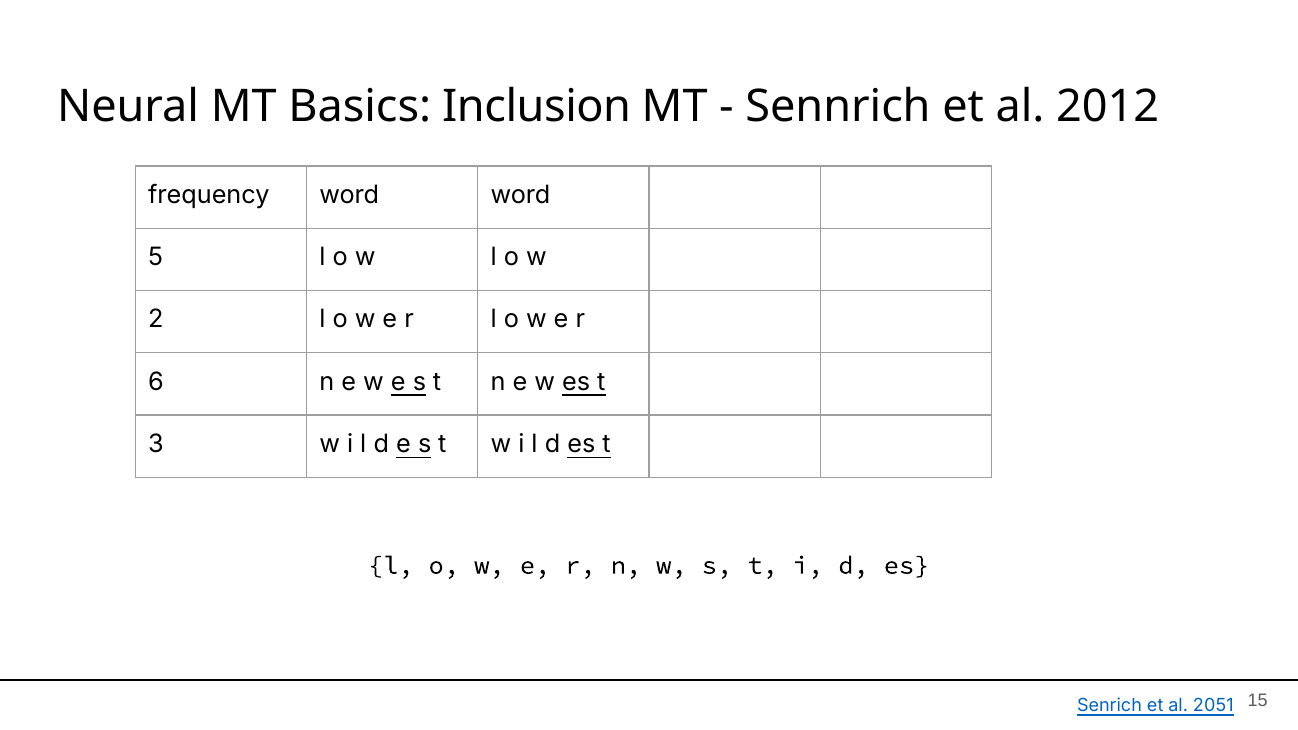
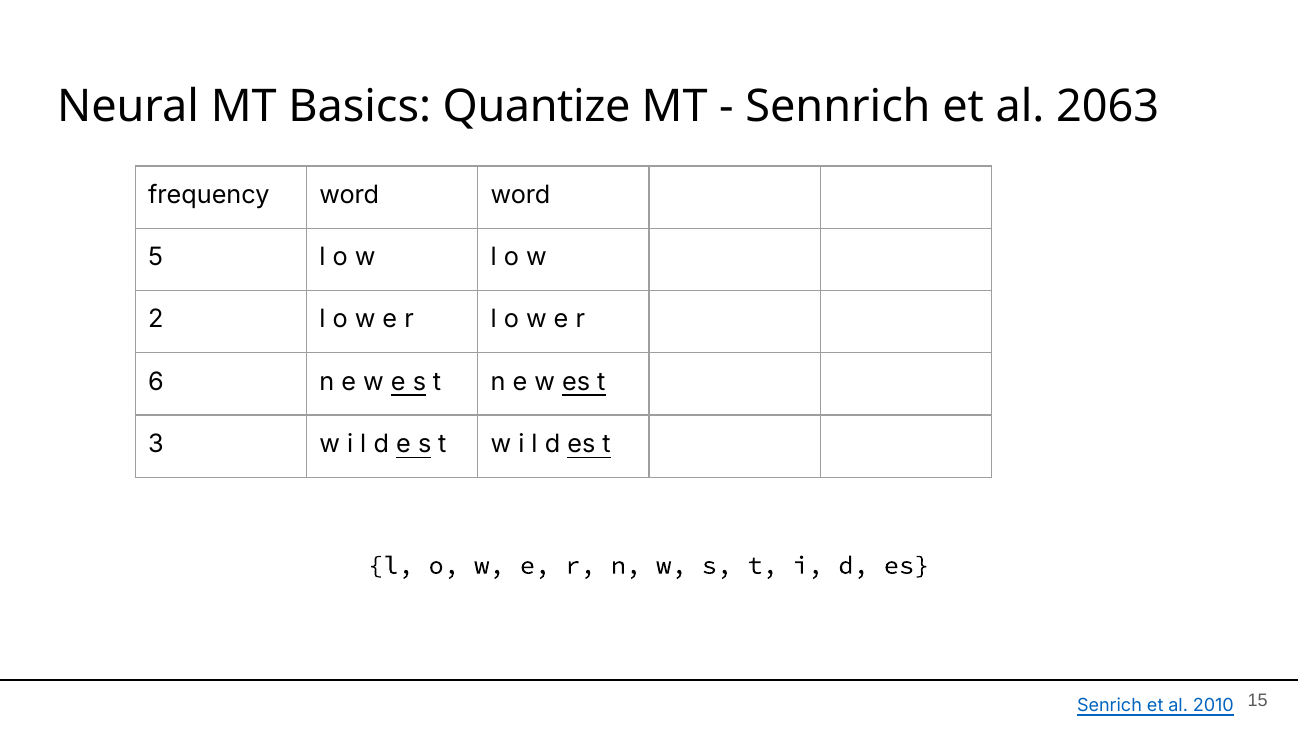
Inclusion: Inclusion -> Quantize (537, 106)
2012: 2012 -> 2063 (1108, 106)
2051: 2051 -> 2010 (1213, 706)
